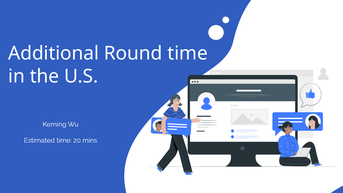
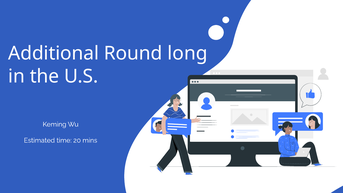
Round time: time -> long (188, 53)
